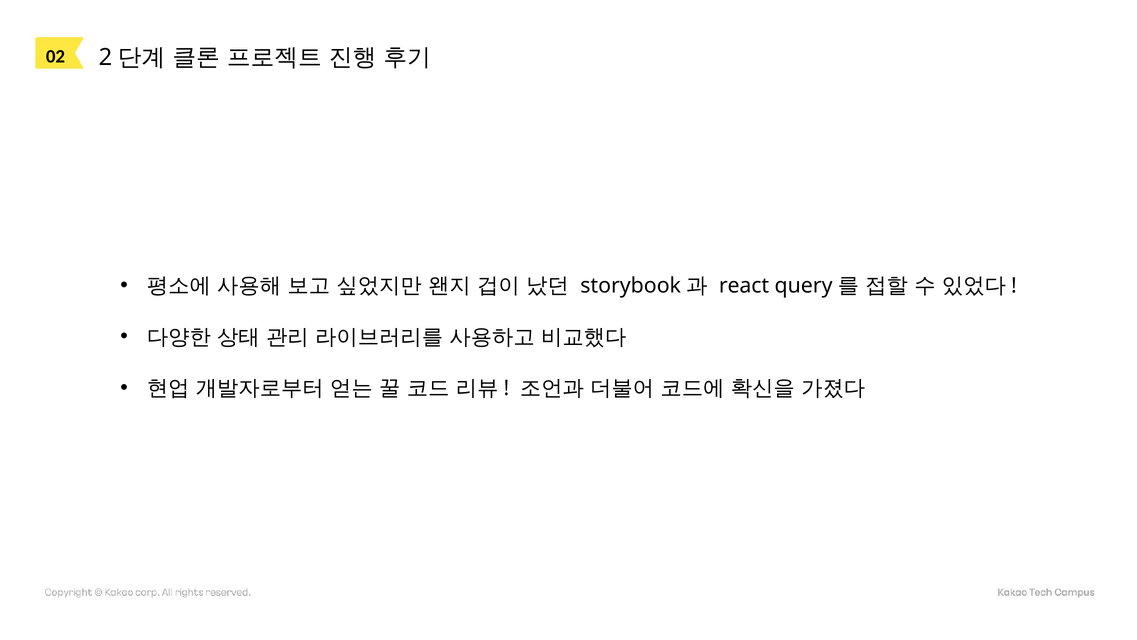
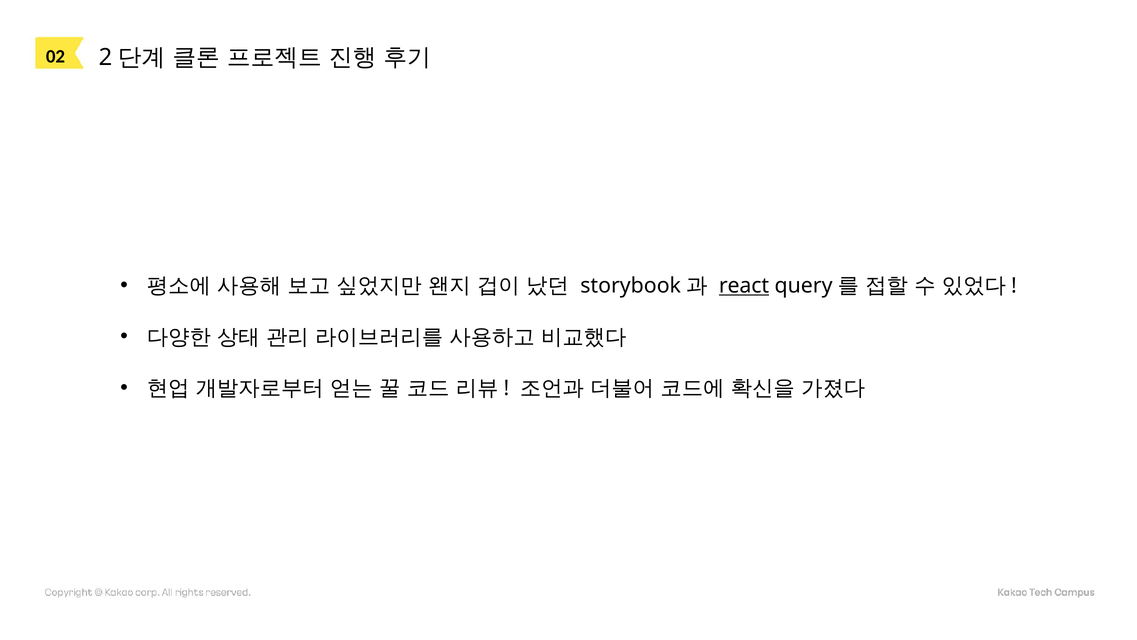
react underline: none -> present (744, 286)
